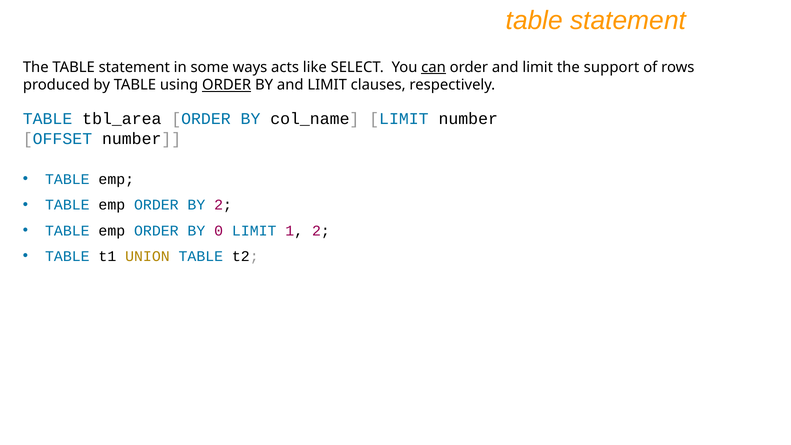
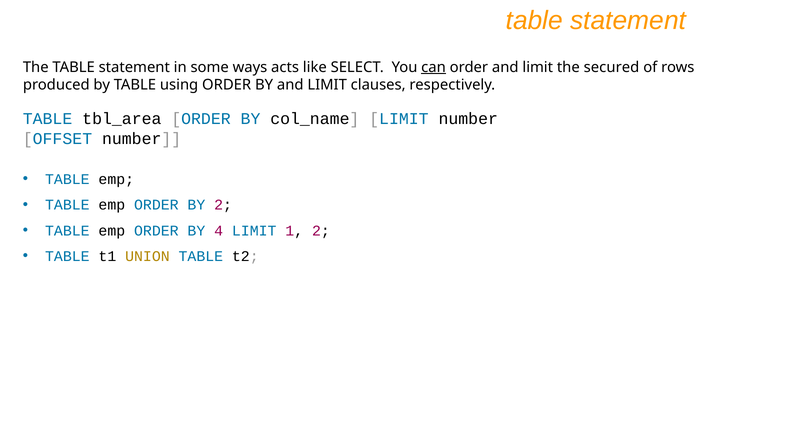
support: support -> secured (612, 67)
ORDER underline: present -> none (227, 85)
0: 0 -> 4 (219, 231)
